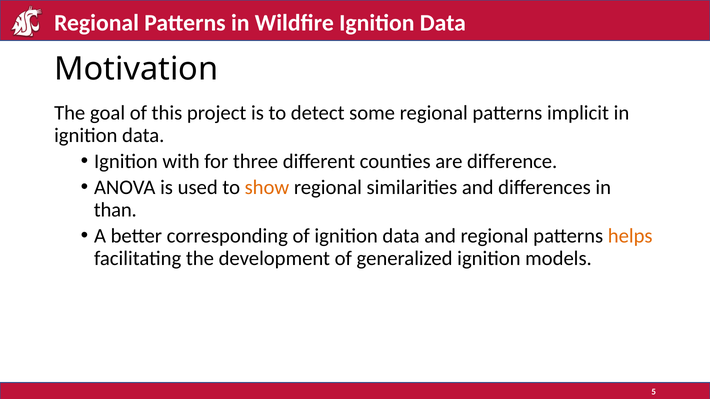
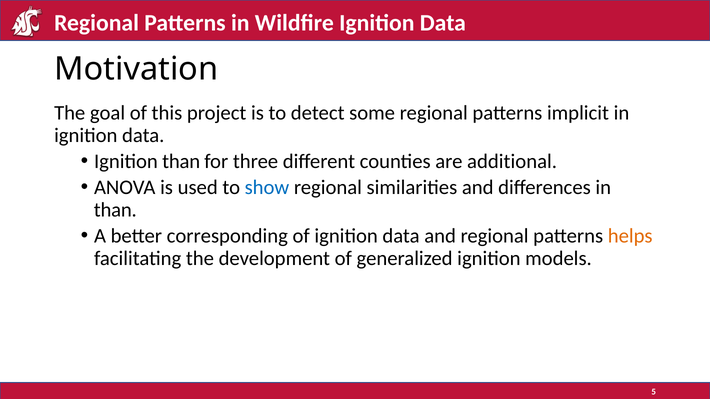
Ignition with: with -> than (181, 162)
difference: difference -> additional (512, 162)
show colour: orange -> blue (267, 188)
